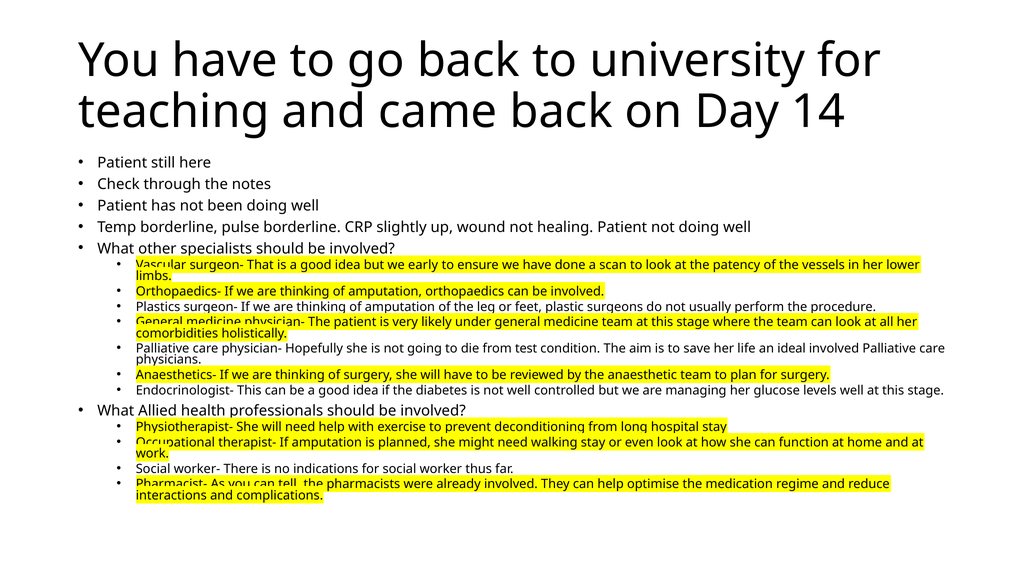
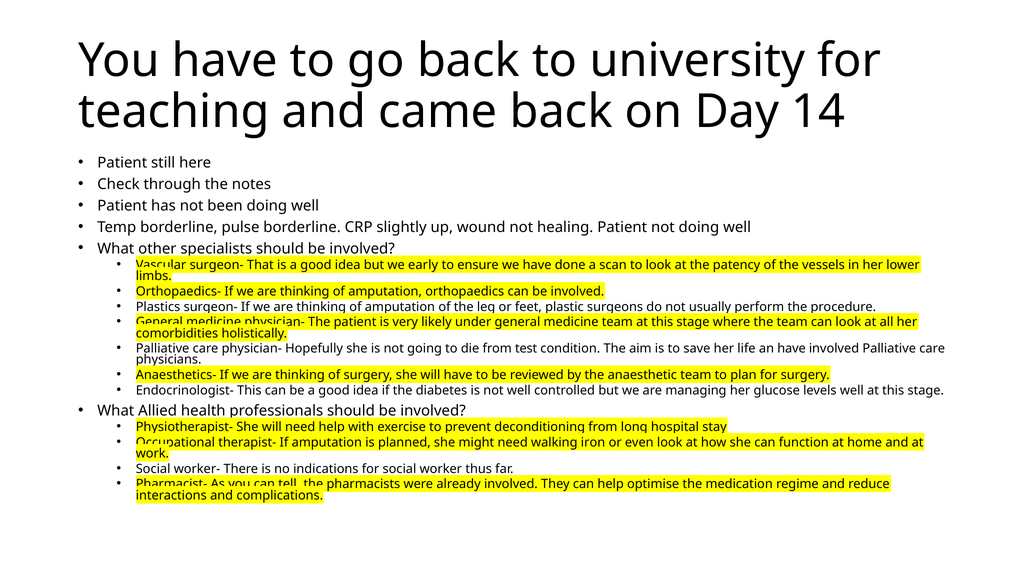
an ideal: ideal -> have (792, 348)
walking stay: stay -> iron (593, 442)
